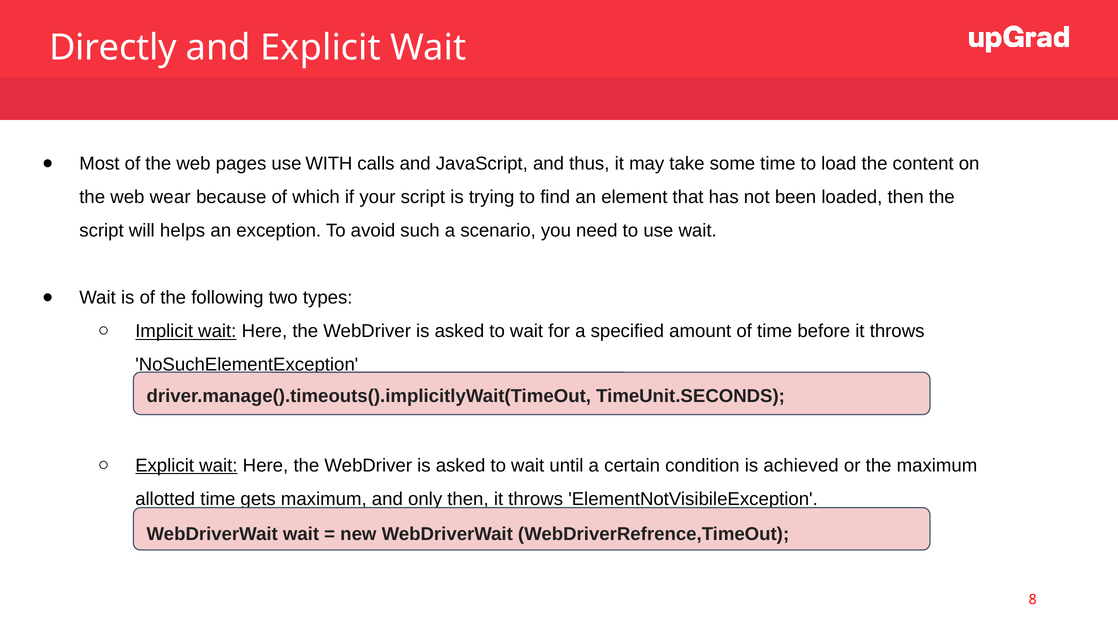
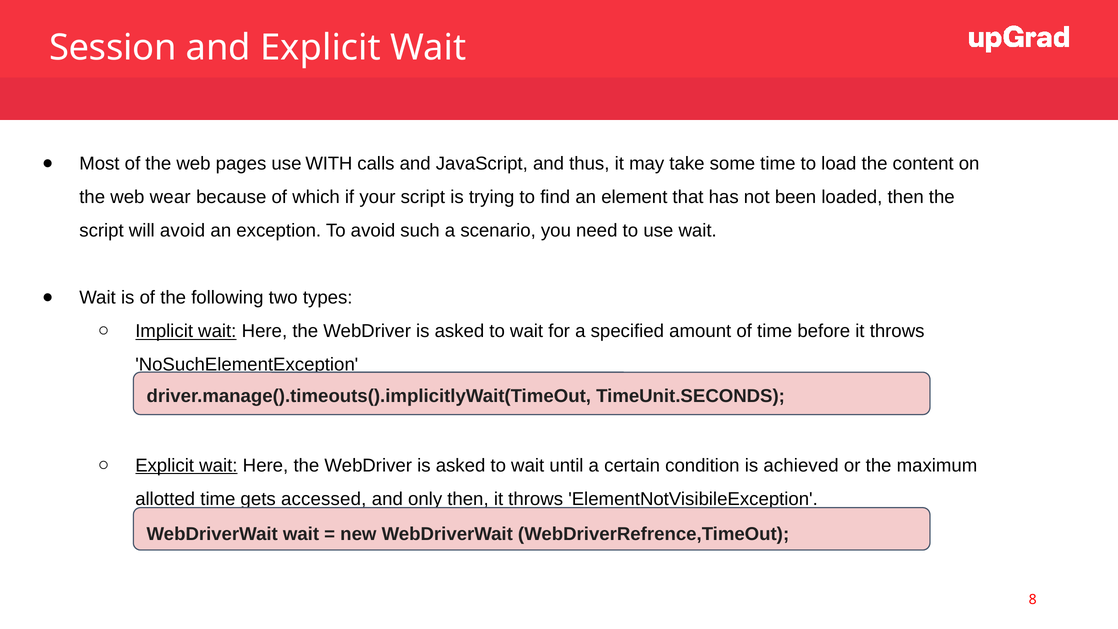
Directly: Directly -> Session (113, 48)
will helps: helps -> avoid (183, 231)
gets maximum: maximum -> accessed (324, 499)
